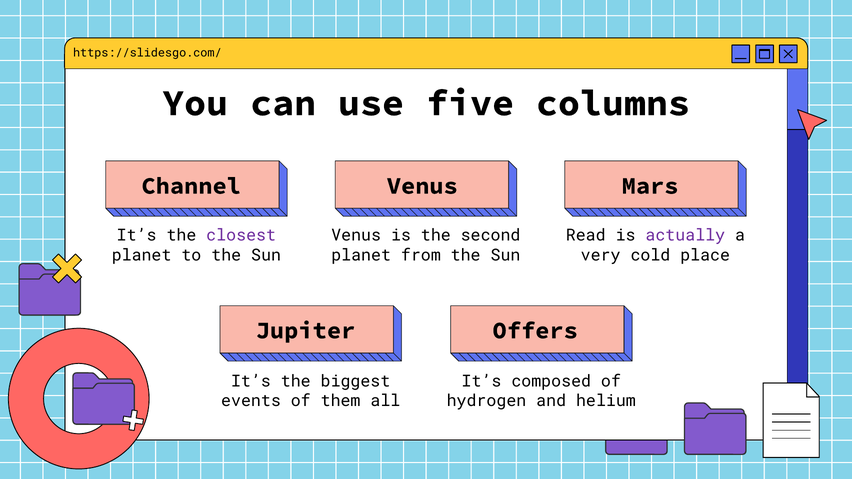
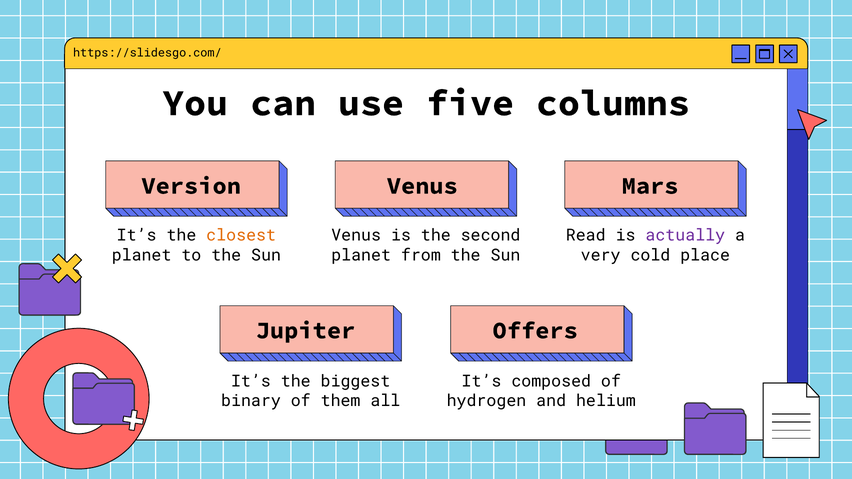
Channel: Channel -> Version (191, 186)
closest colour: purple -> orange (241, 235)
events: events -> binary (251, 401)
